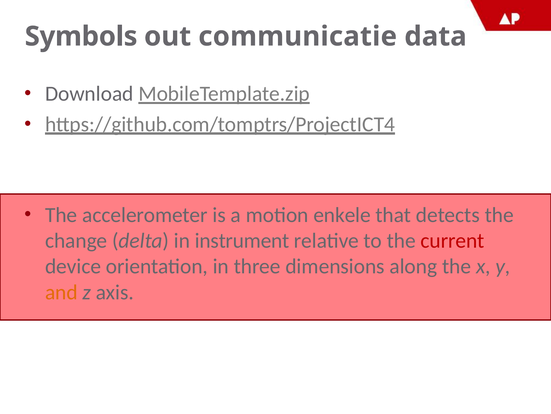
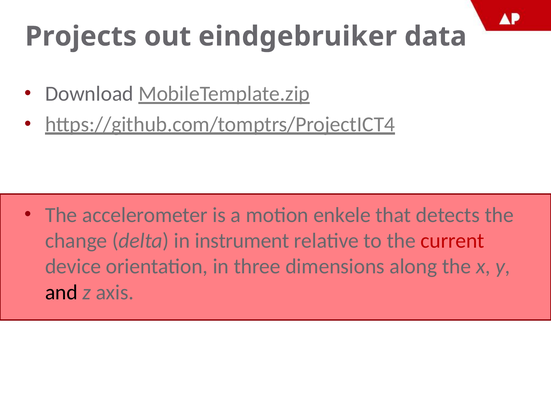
Symbols: Symbols -> Projects (81, 36)
communicatie: communicatie -> eindgebruiker (298, 36)
and colour: orange -> black (61, 292)
